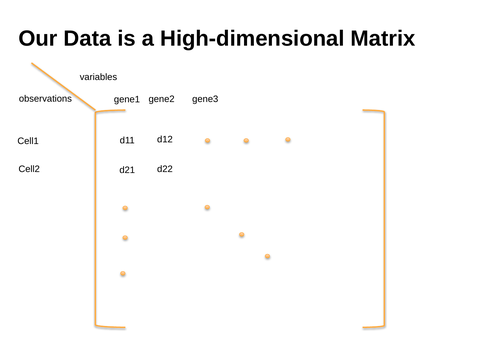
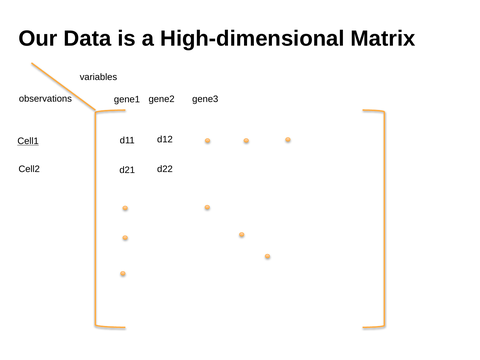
Cell1 underline: none -> present (28, 141)
